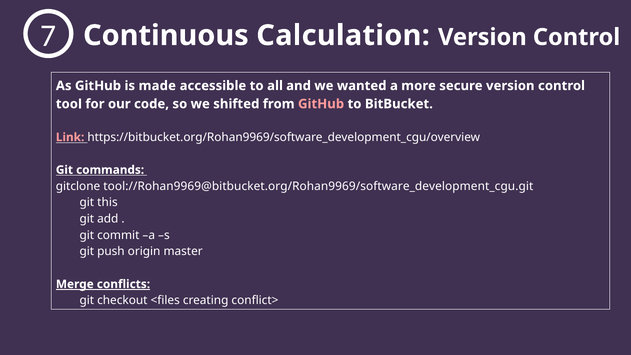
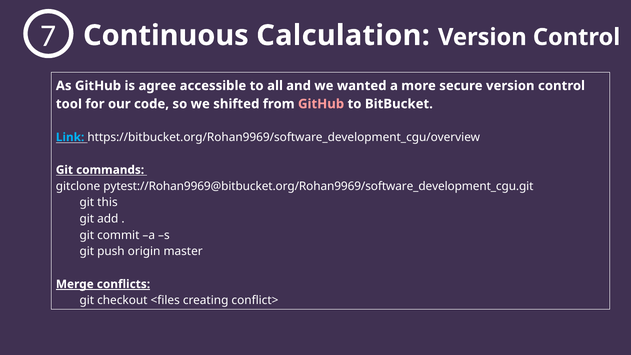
made: made -> agree (157, 86)
Link colour: pink -> light blue (70, 137)
tool://Rohan9969@bitbucket.org/Rohan9969/software_development_cgu.git: tool://Rohan9969@bitbucket.org/Rohan9969/software_development_cgu.git -> pytest://Rohan9969@bitbucket.org/Rohan9969/software_development_cgu.git (318, 186)
